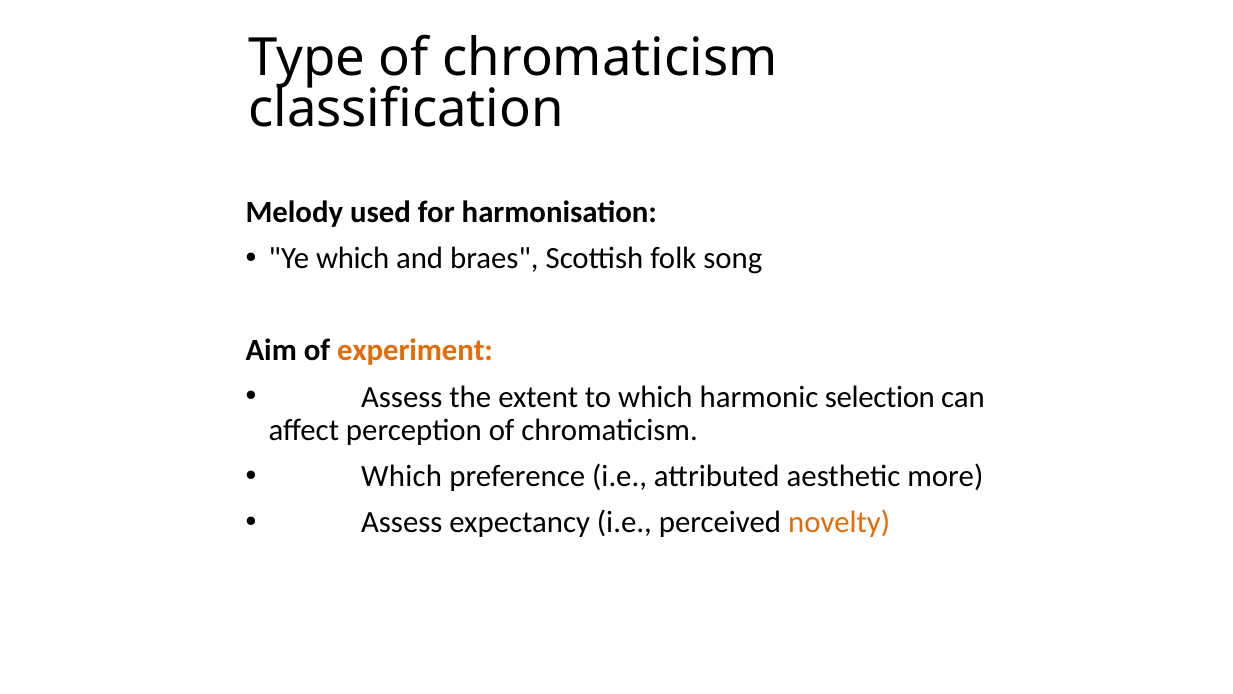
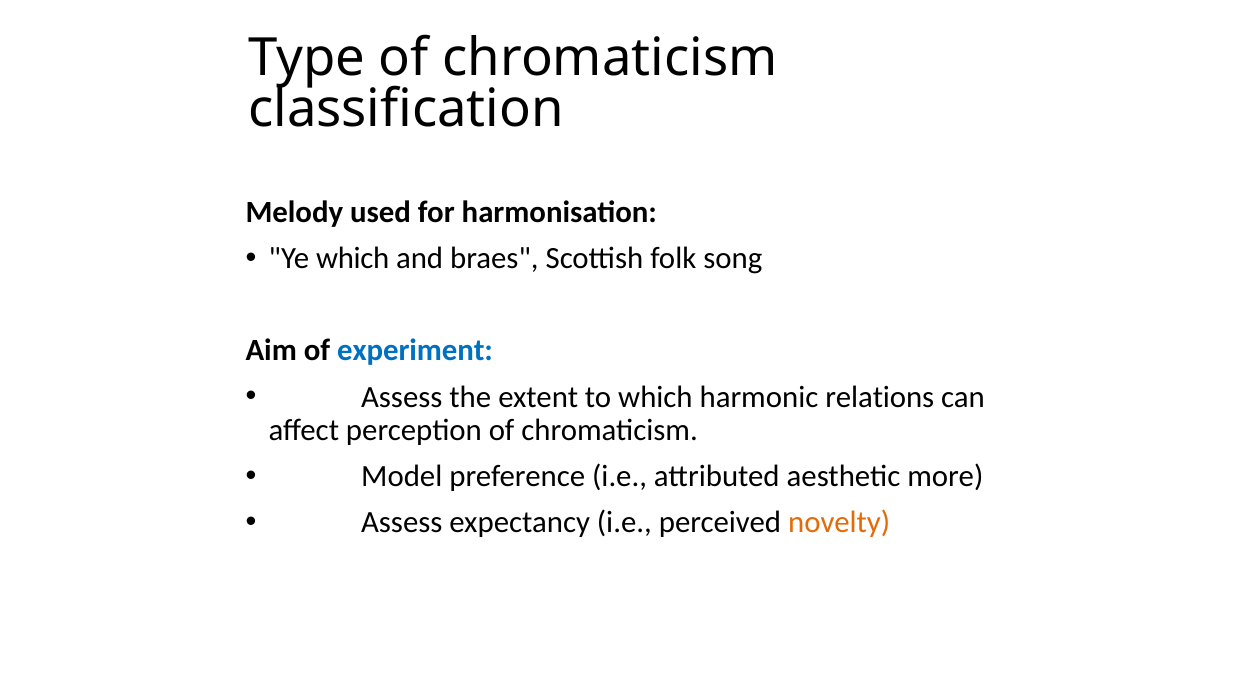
experiment colour: orange -> blue (415, 351)
selection: selection -> relations (880, 397)
Which: Which -> Model (402, 476)
